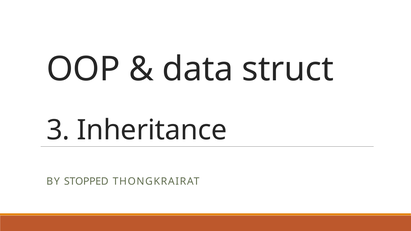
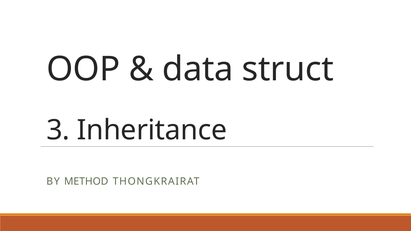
STOPPED: STOPPED -> METHOD (86, 181)
